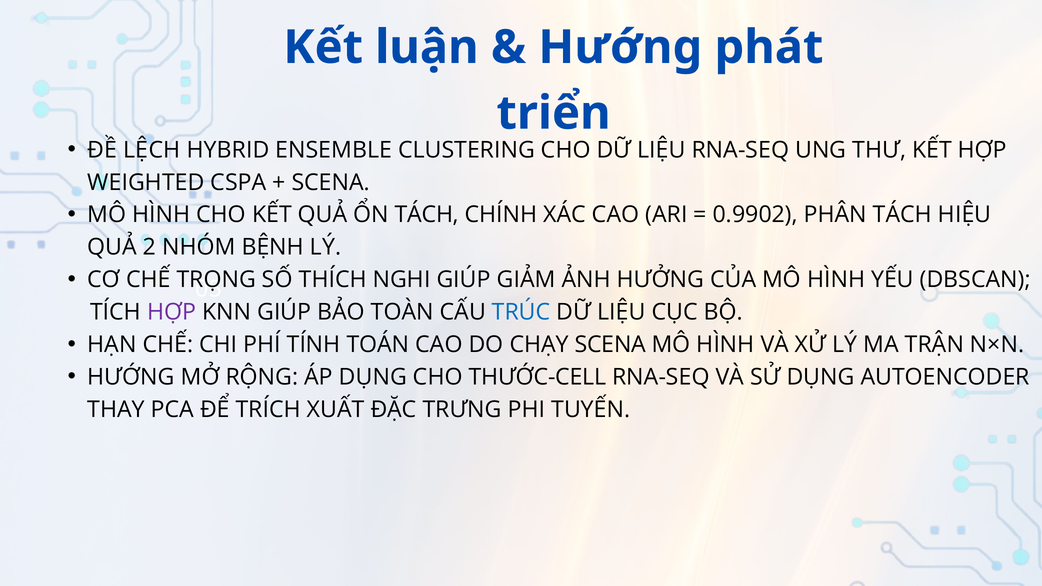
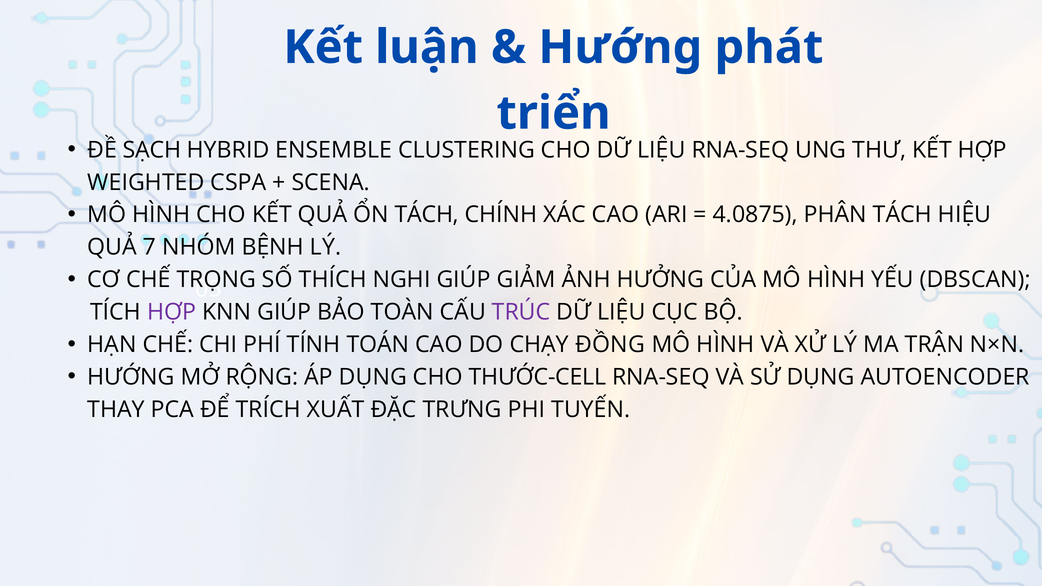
LỆCH: LỆCH -> SẠCH (152, 150)
0.9902: 0.9902 -> 4.0875 (755, 215)
2: 2 -> 7 (150, 247)
TRÚC colour: blue -> purple (521, 312)
CHẠY SCENA: SCENA -> ĐỒNG (610, 345)
